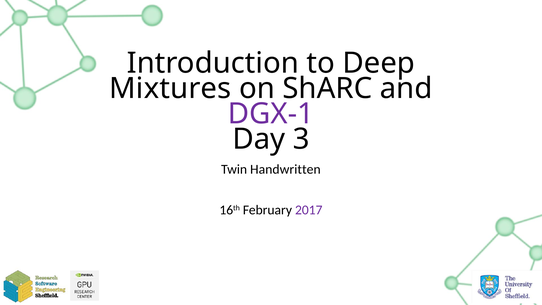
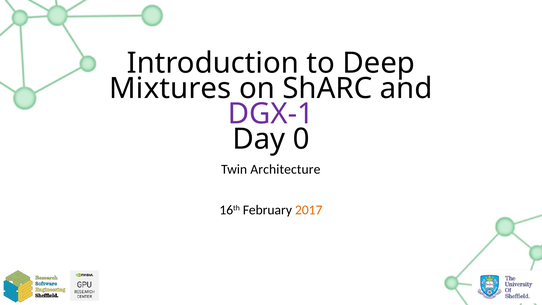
3: 3 -> 0 (301, 139)
Handwritten: Handwritten -> Architecture (285, 169)
2017 colour: purple -> orange (309, 210)
